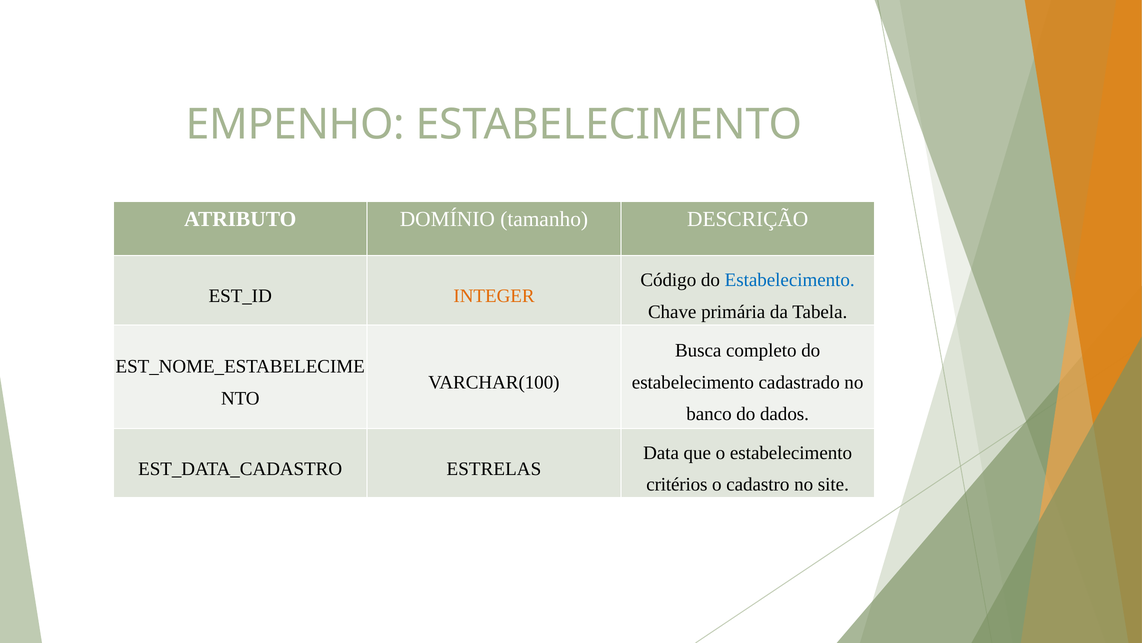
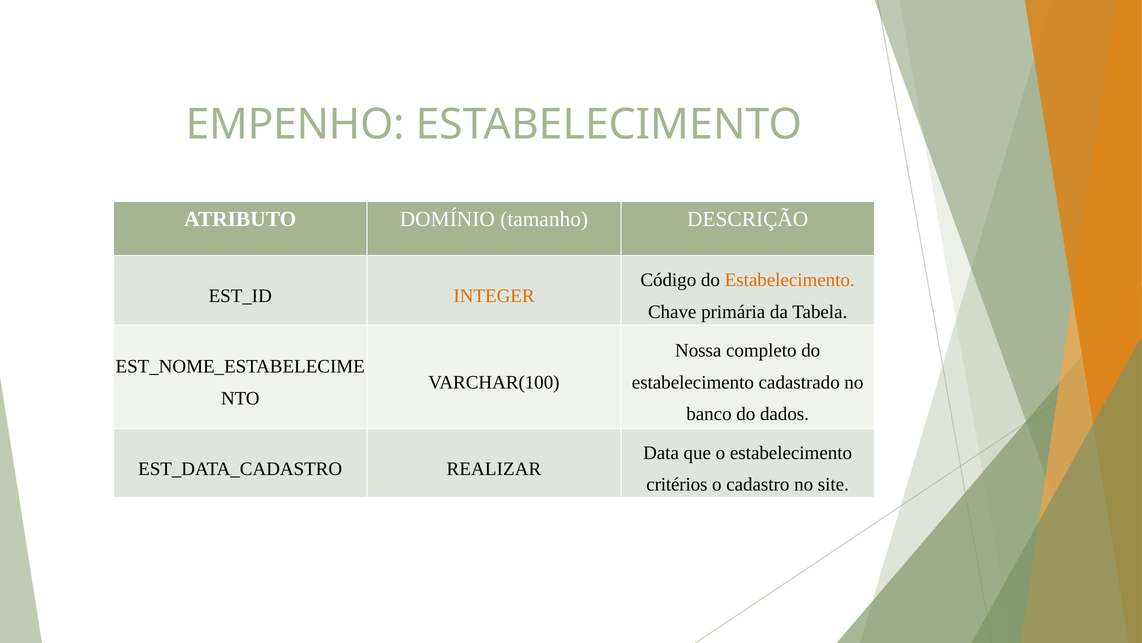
Estabelecimento colour: blue -> orange (790, 280)
Busca: Busca -> Nossa (698, 350)
ESTRELAS: ESTRELAS -> REALIZAR (494, 468)
